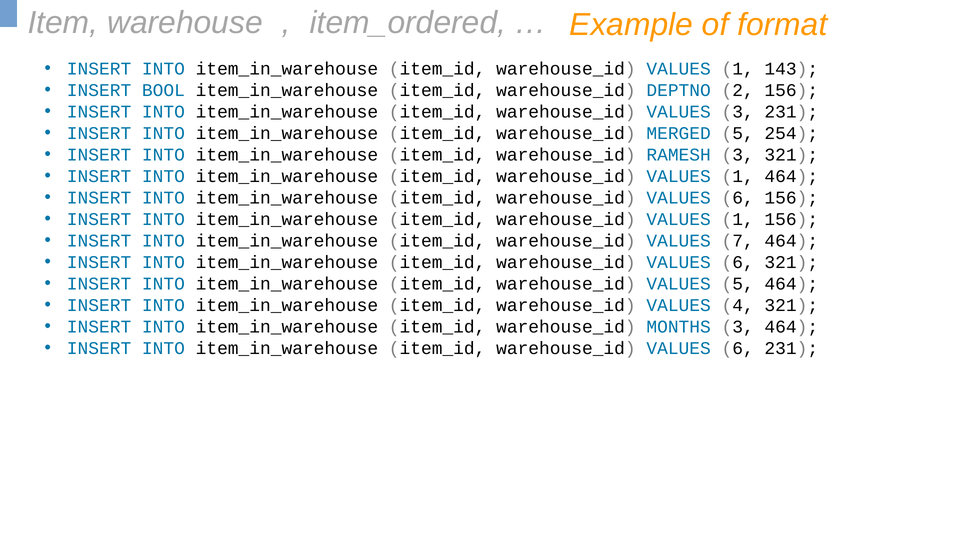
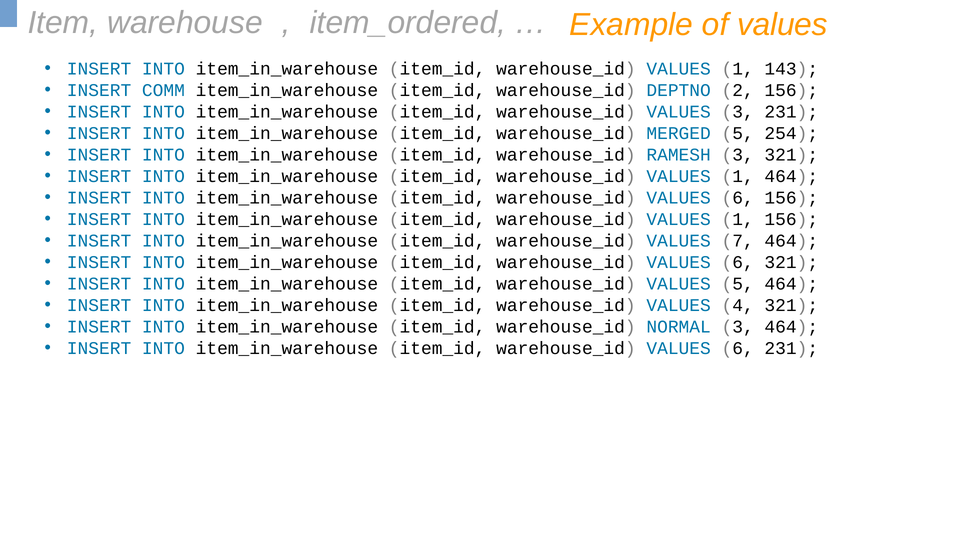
of format: format -> values (783, 25)
BOOL: BOOL -> COMM (163, 90)
MONTHS: MONTHS -> NORMAL (679, 326)
